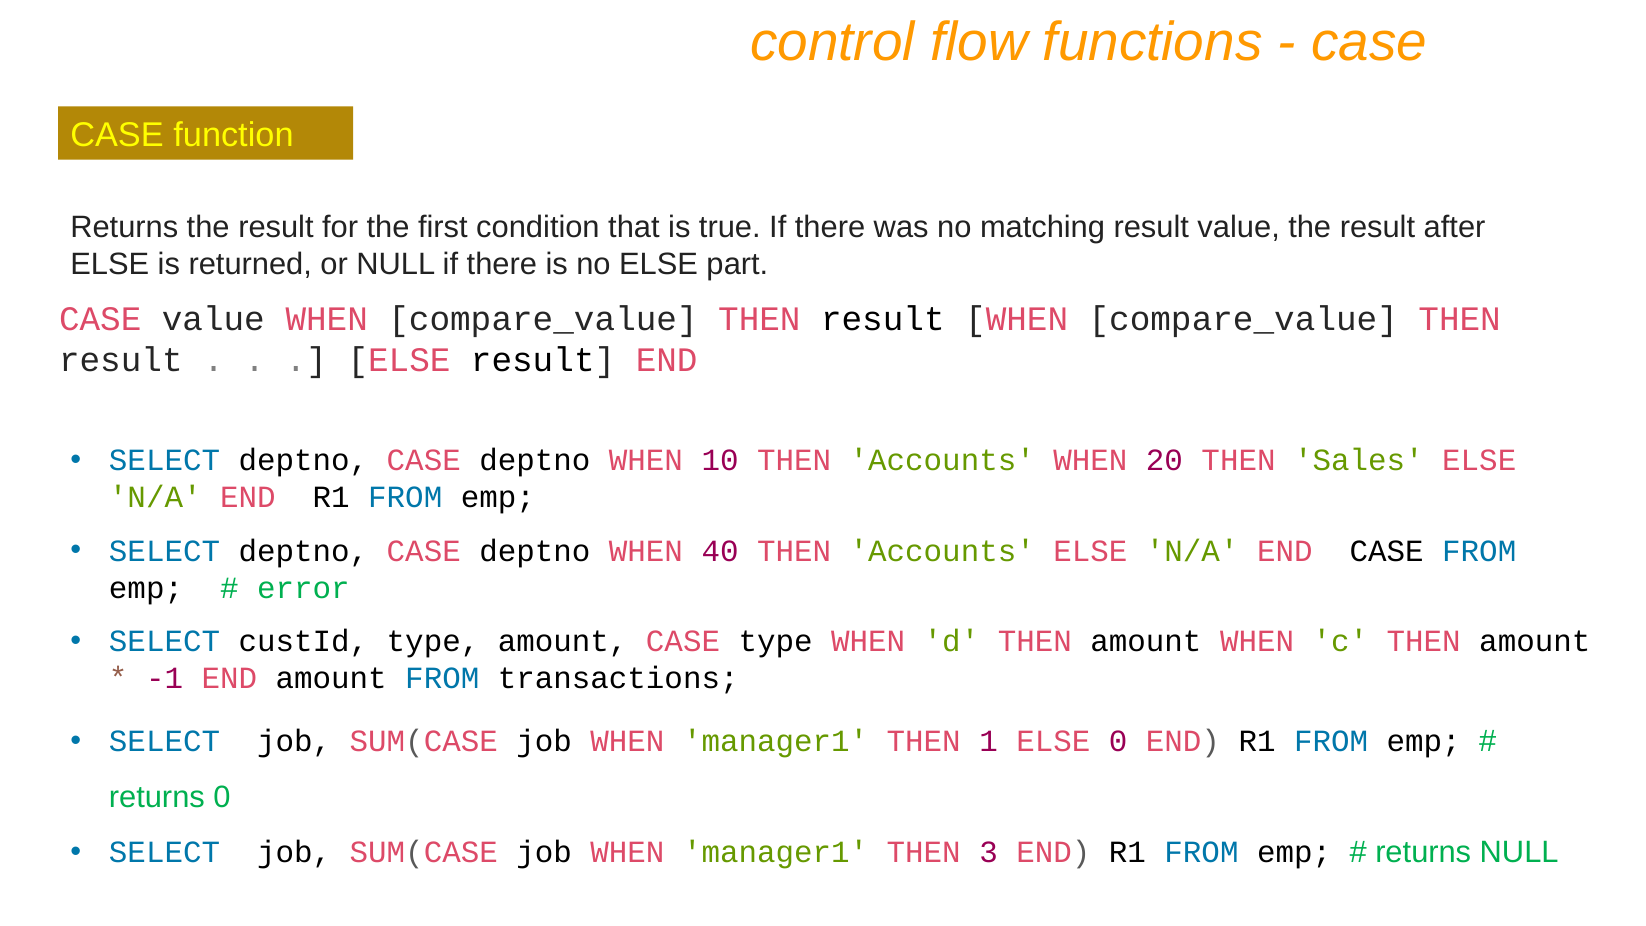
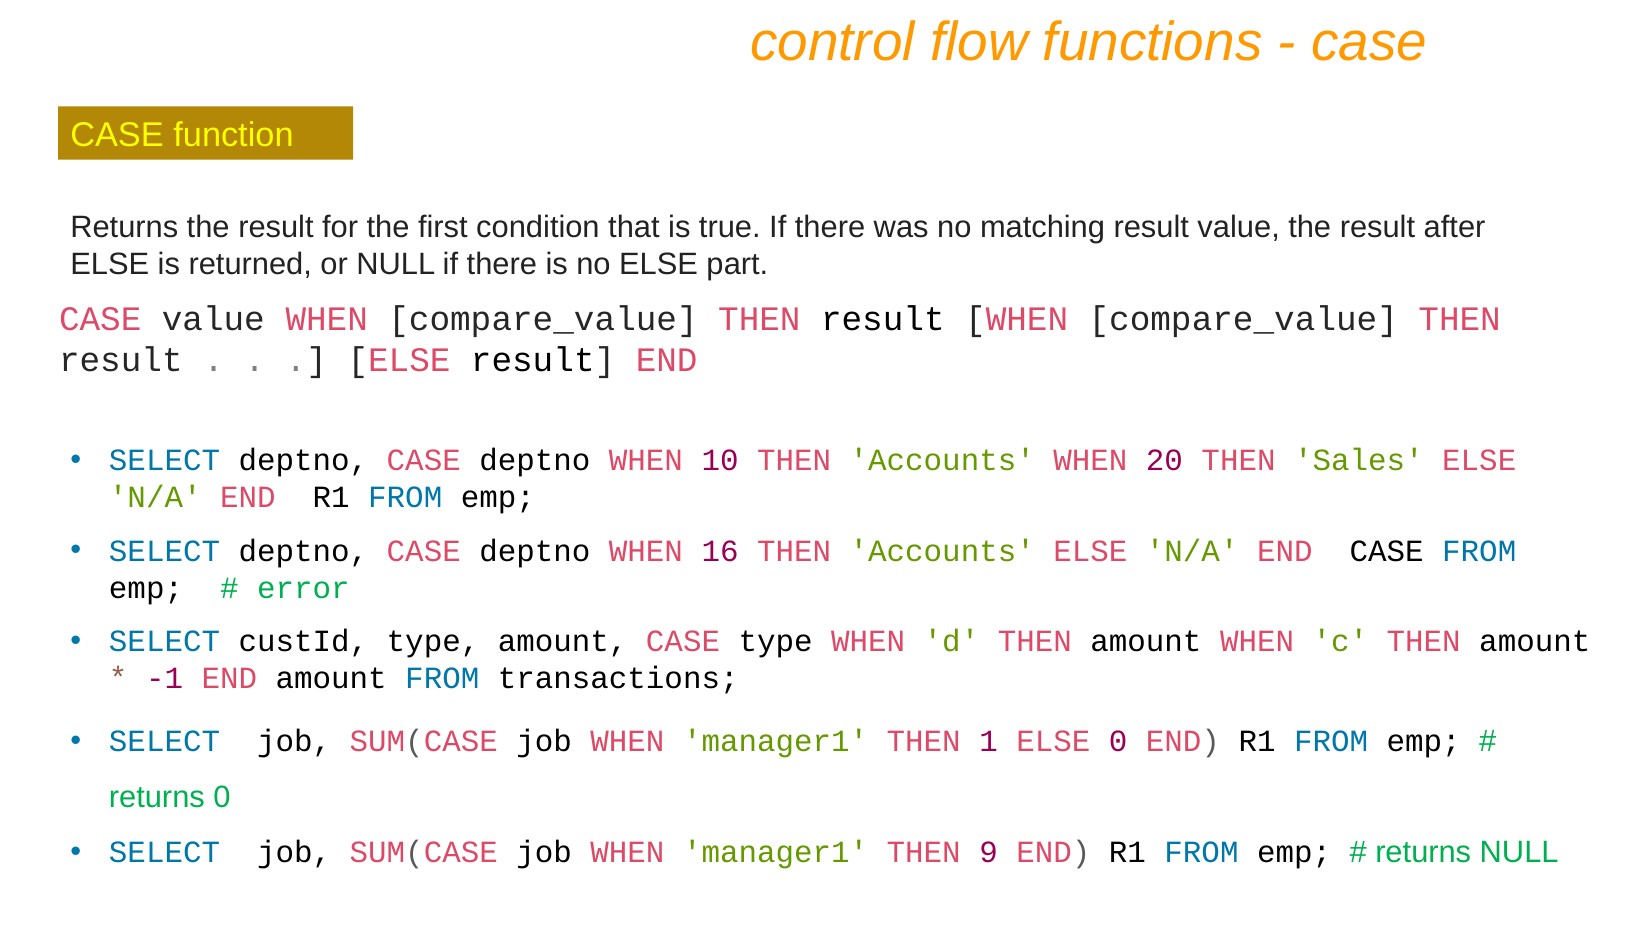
40: 40 -> 16 (720, 551)
3: 3 -> 9 (989, 853)
